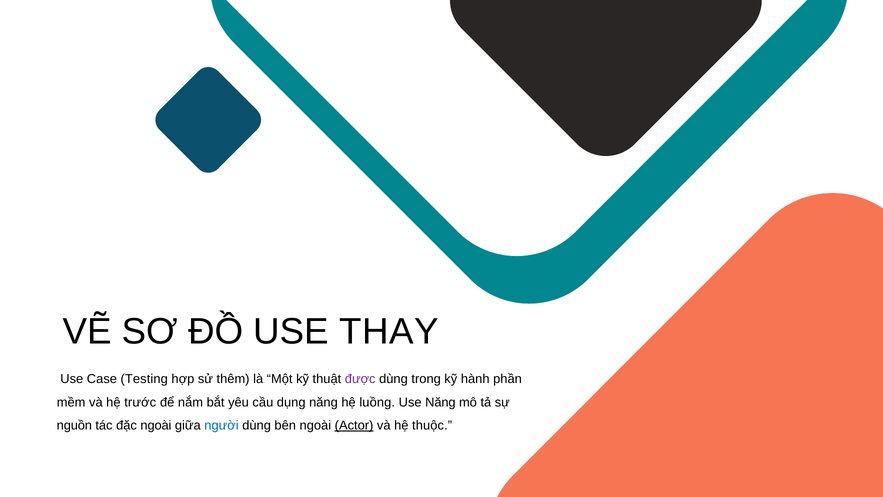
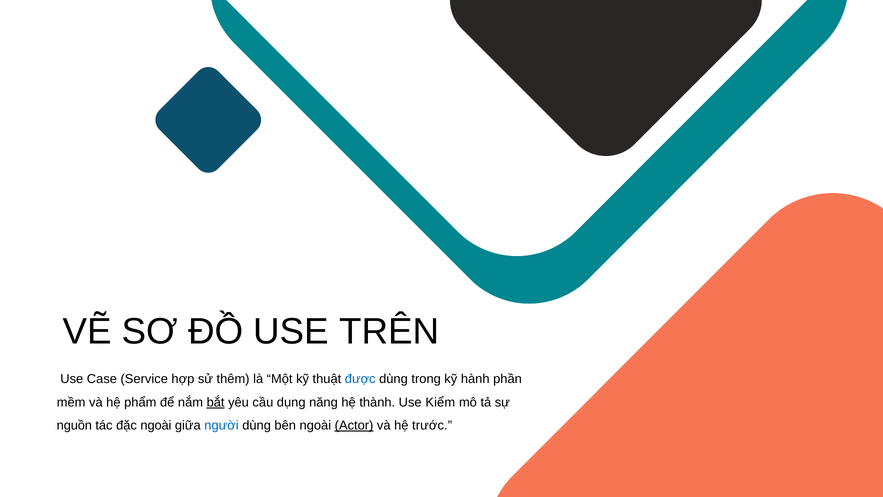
THAY: THAY -> TRÊN (389, 332)
Testing: Testing -> Service (144, 379)
được colour: purple -> blue (360, 379)
trước: trước -> phẩm (140, 402)
bắt underline: none -> present (216, 402)
luồng: luồng -> thành (377, 402)
Use Năng: Năng -> Kiểm (440, 402)
thuộc: thuộc -> trước (432, 425)
